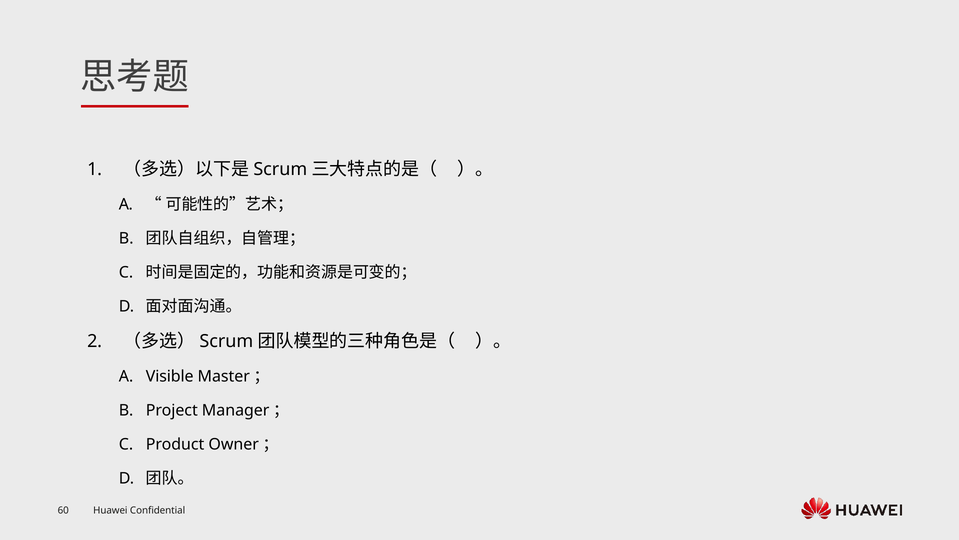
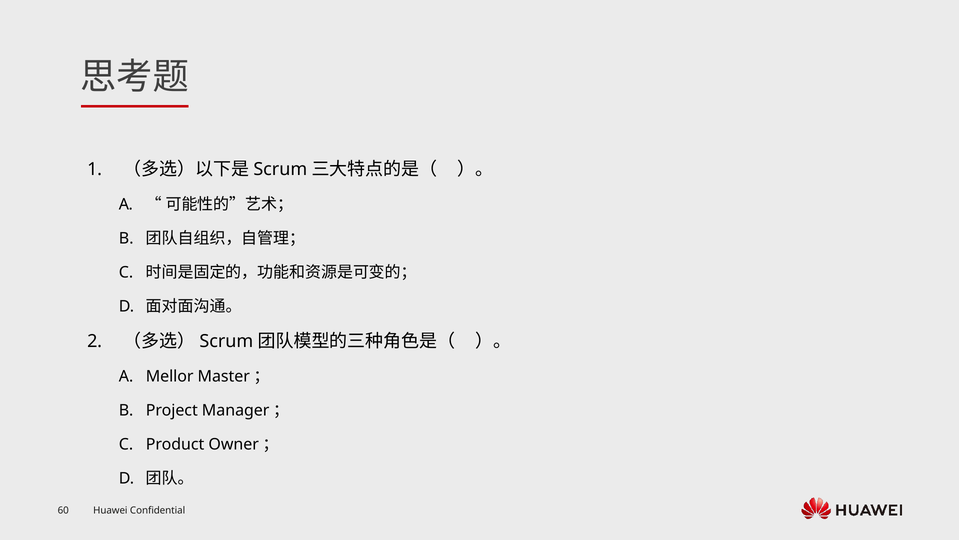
Visible: Visible -> Mellor (170, 376)
